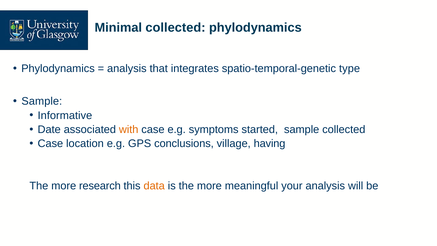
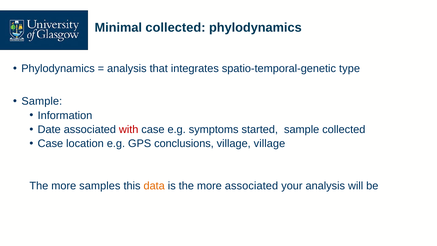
Informative: Informative -> Information (65, 115)
with colour: orange -> red (129, 129)
village having: having -> village (269, 143)
research: research -> samples (100, 186)
more meaningful: meaningful -> associated (252, 186)
